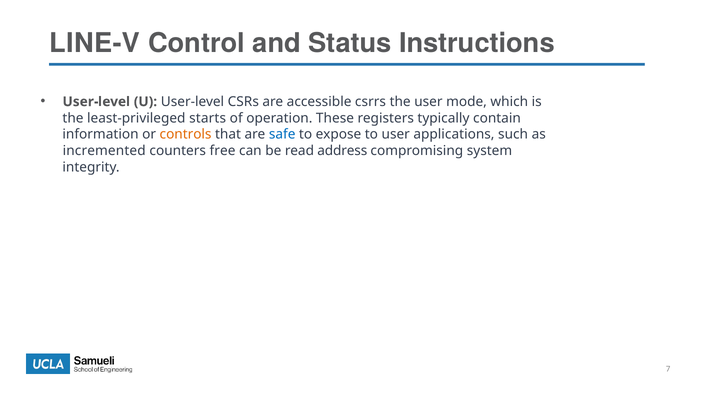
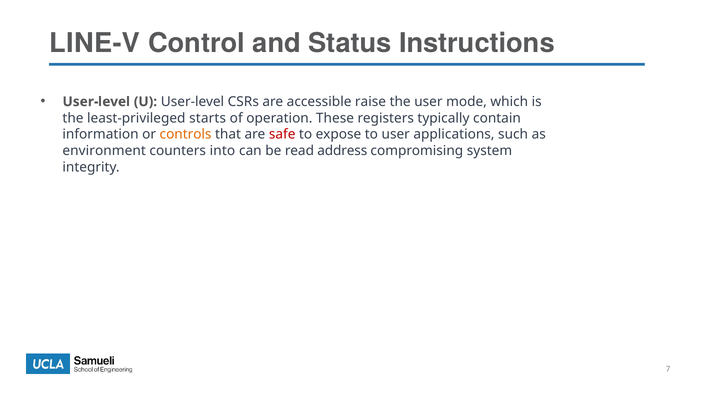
csrrs: csrrs -> raise (371, 102)
safe colour: blue -> red (282, 134)
incremented: incremented -> environment (104, 151)
free: free -> into (222, 151)
